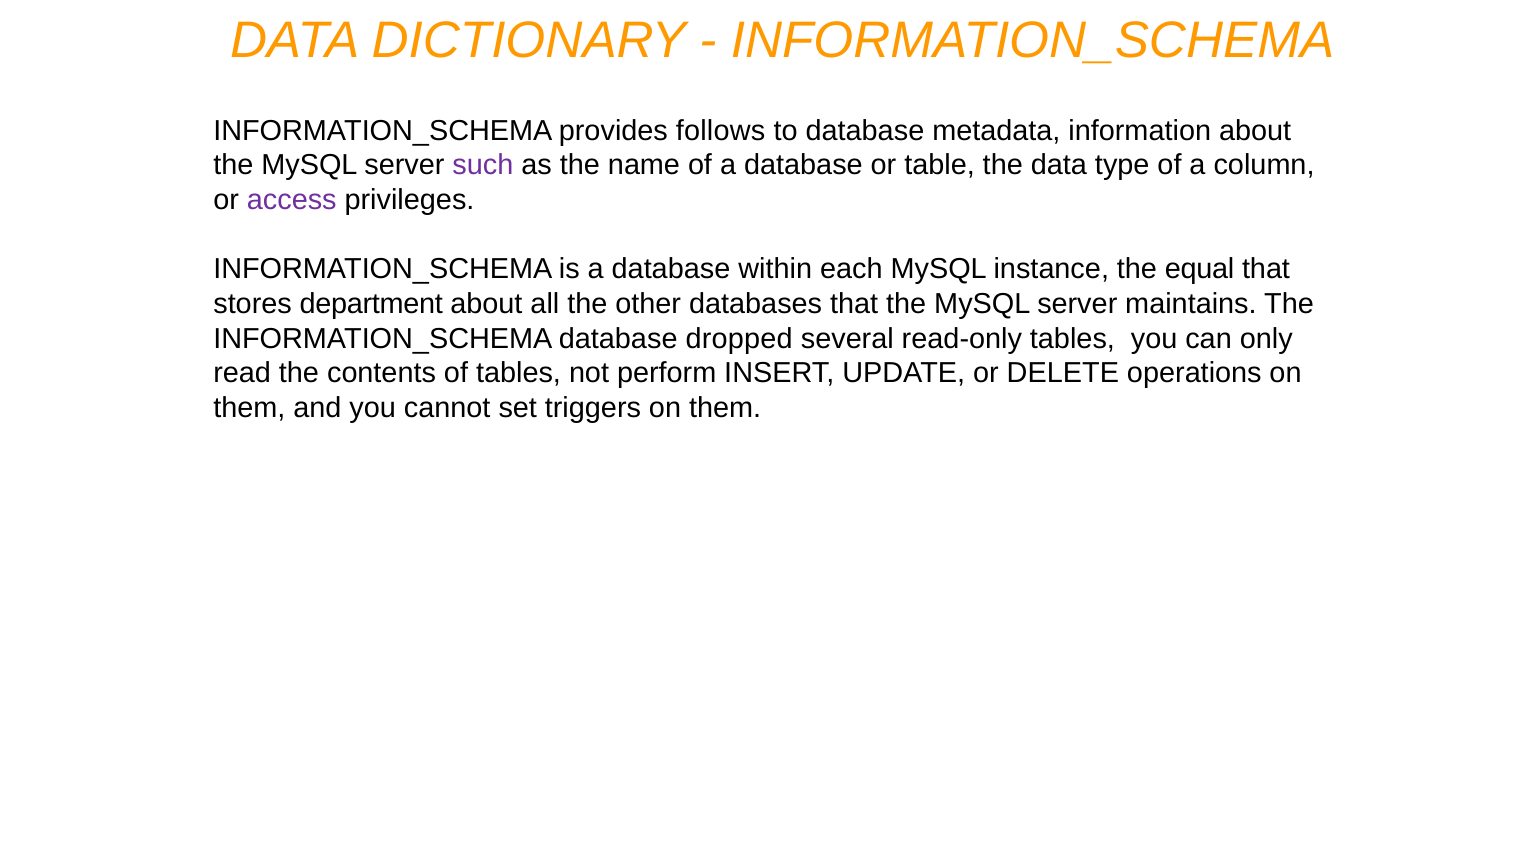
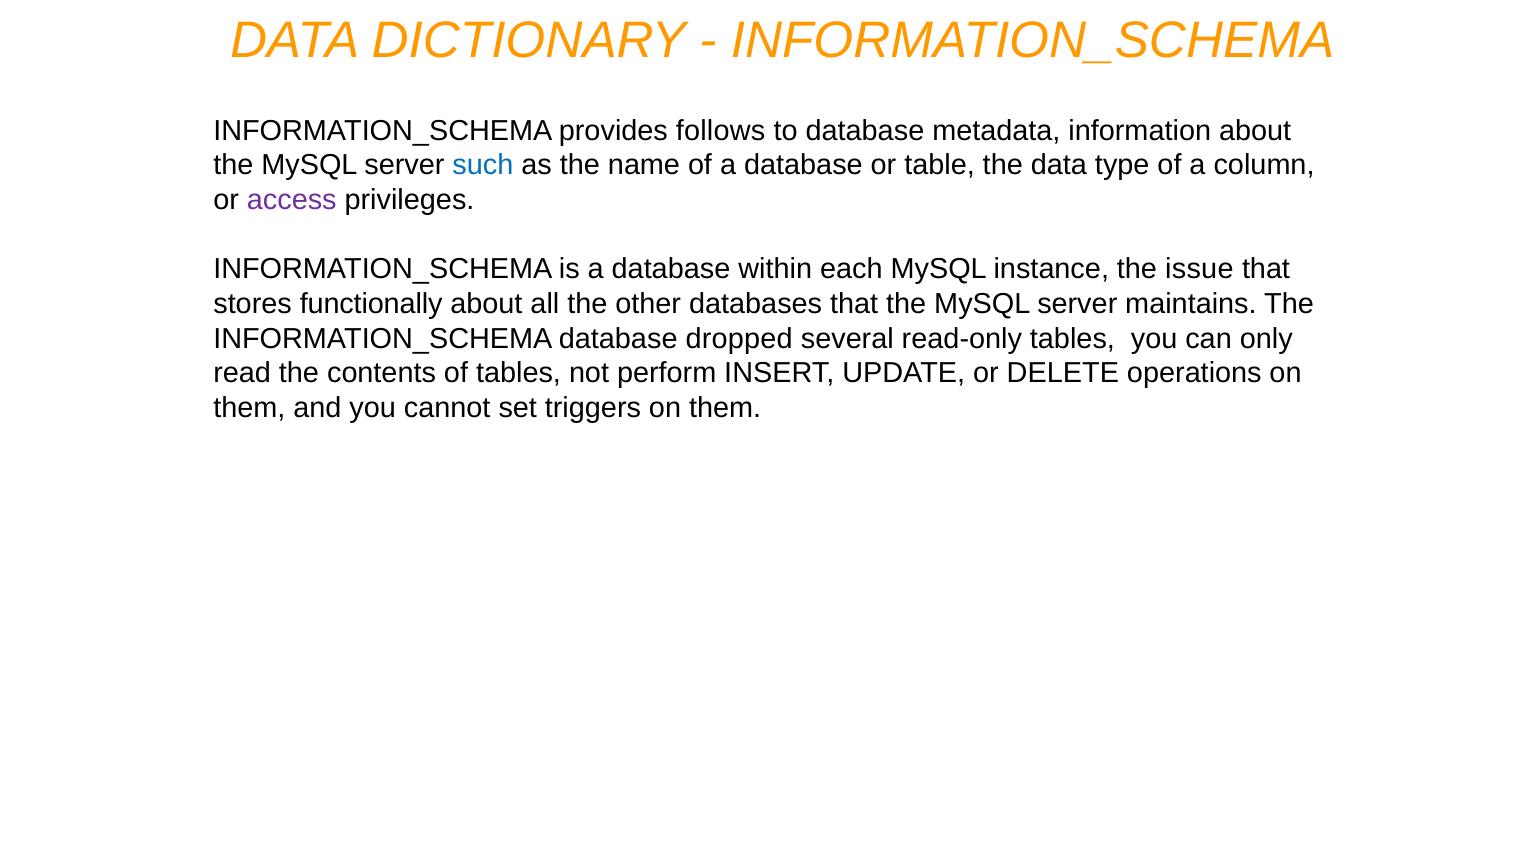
such colour: purple -> blue (483, 165)
equal: equal -> issue (1199, 269)
department: department -> functionally (371, 304)
